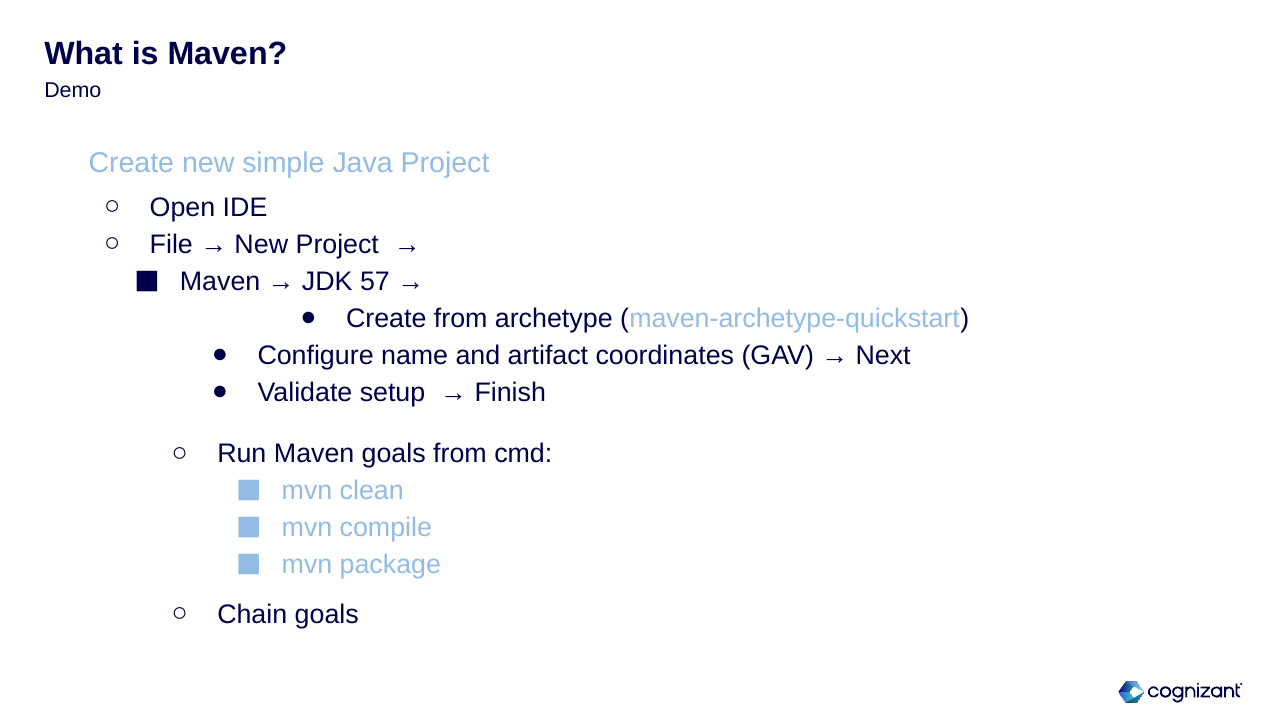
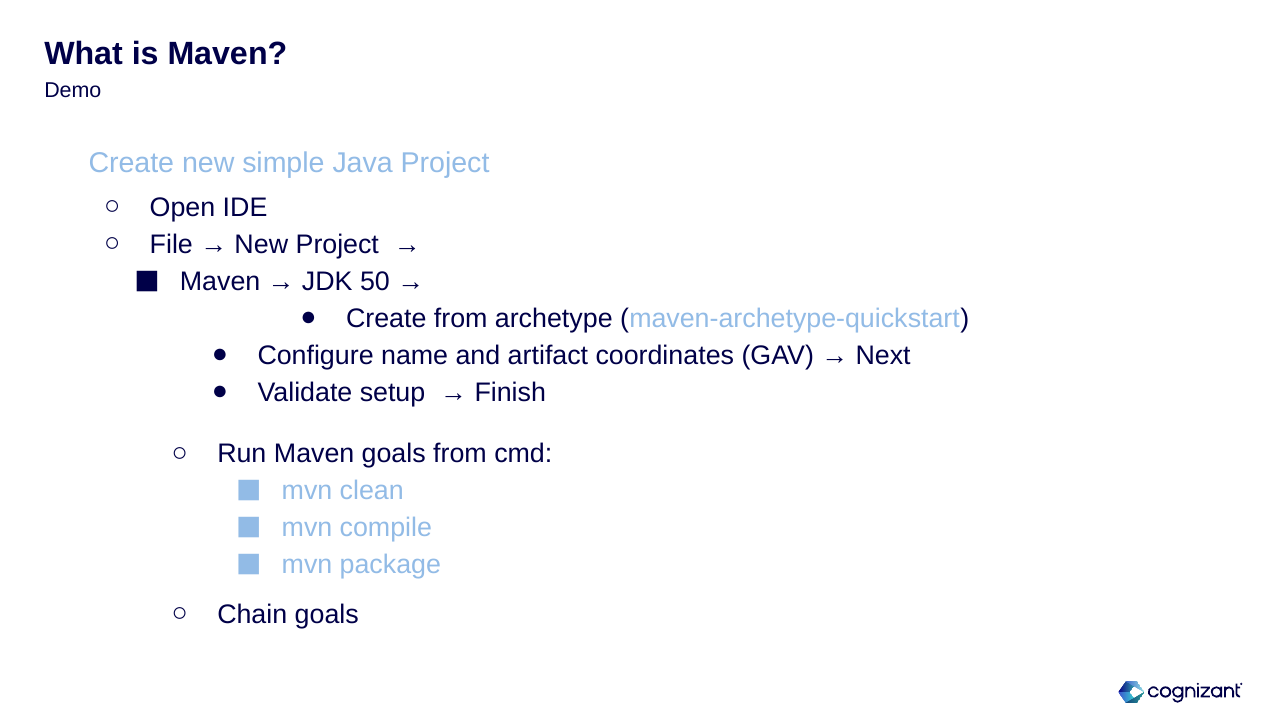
57: 57 -> 50 (375, 282)
